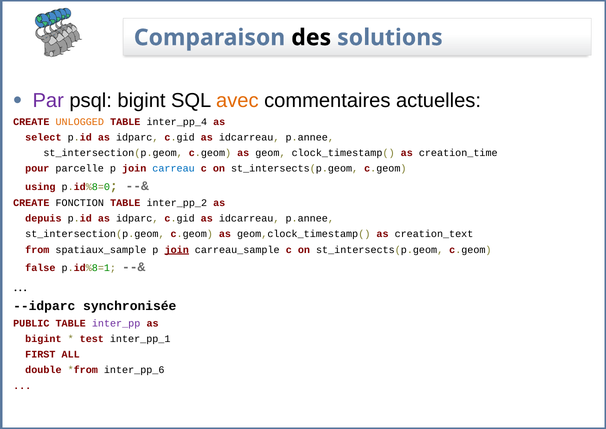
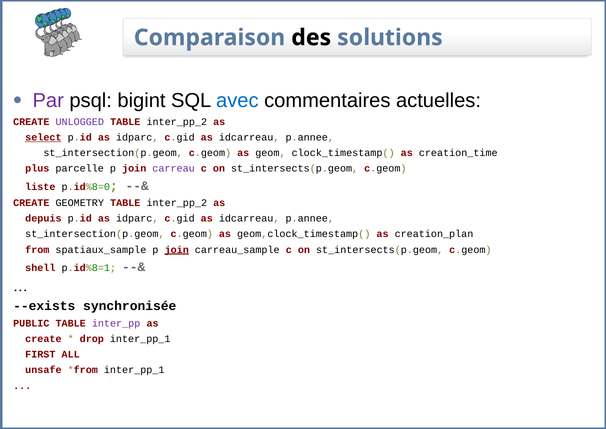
avec colour: orange -> blue (237, 100)
UNLOGGED colour: orange -> purple (80, 122)
inter_pp_4: inter_pp_4 -> inter_pp_2 (177, 122)
select underline: none -> present (43, 137)
pour: pour -> plus (37, 168)
carreau colour: blue -> purple (174, 168)
using: using -> liste (40, 186)
FONCTION: FONCTION -> GEOMETRY (80, 203)
creation_text: creation_text -> creation_plan (434, 234)
false: false -> shell (40, 268)
--idparc: --idparc -> --exists (44, 306)
bigint: bigint -> create (43, 339)
test: test -> drop (92, 339)
double: double -> unsafe (43, 370)
inter_pp_6: inter_pp_6 -> inter_pp_1 (134, 370)
